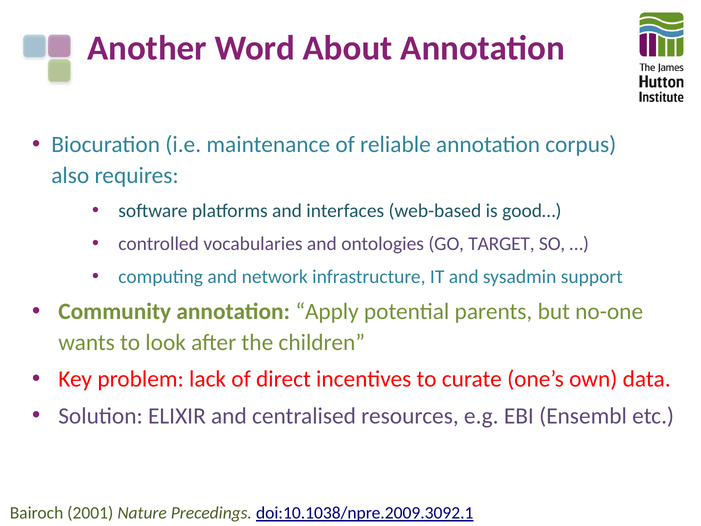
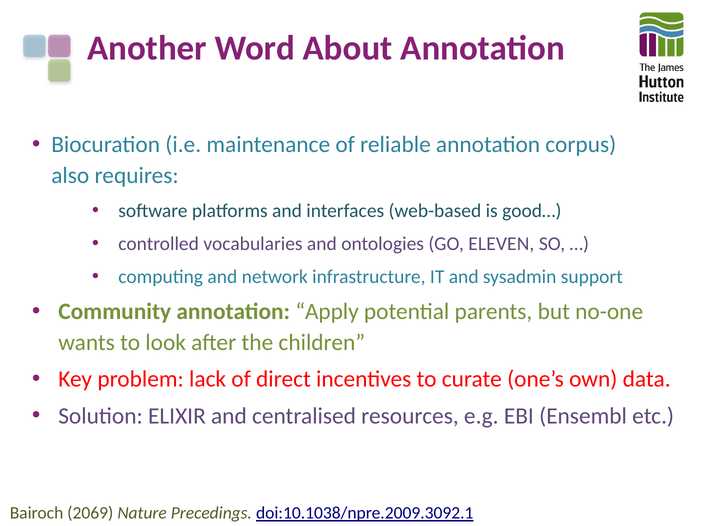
TARGET: TARGET -> ELEVEN (501, 244)
2001: 2001 -> 2069 (90, 513)
